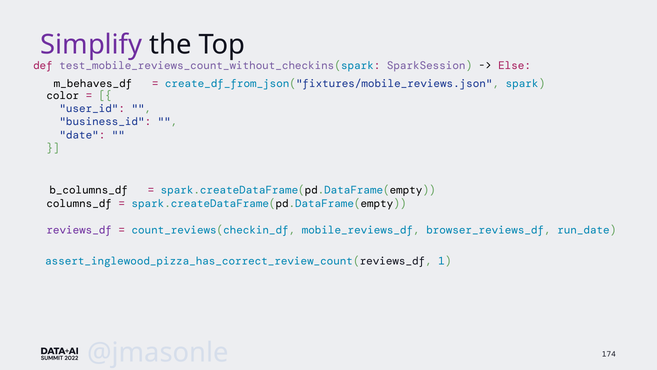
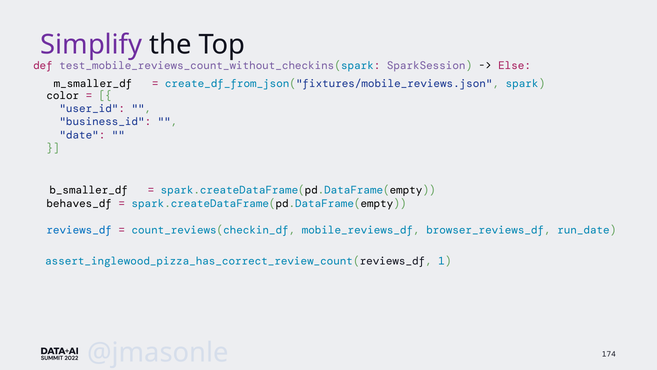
m_behaves_df: m_behaves_df -> m_smaller_df (93, 84)
b_columns_df: b_columns_df -> b_smaller_df (89, 190)
columns_df: columns_df -> behaves_df (79, 203)
reviews_df colour: purple -> blue (79, 230)
